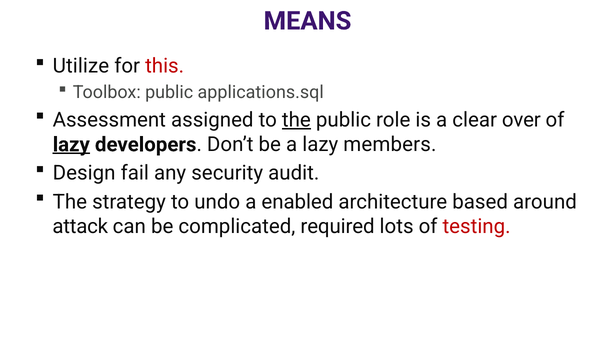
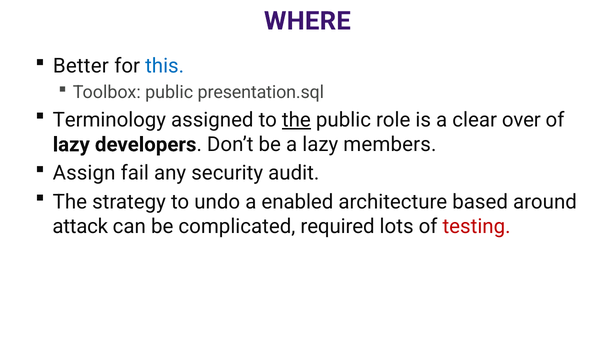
MEANS: MEANS -> WHERE (307, 21)
Utilize: Utilize -> Better (81, 66)
this colour: red -> blue (165, 66)
applications.sql: applications.sql -> presentation.sql (261, 92)
Assessment: Assessment -> Terminology (109, 120)
lazy underline: present -> none (71, 144)
Design: Design -> Assign (84, 173)
